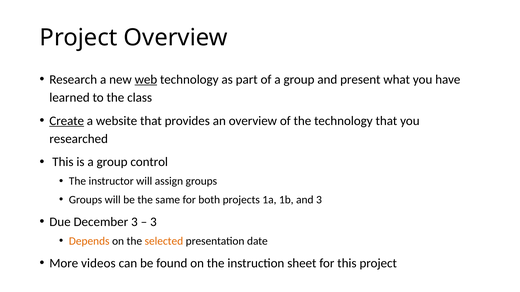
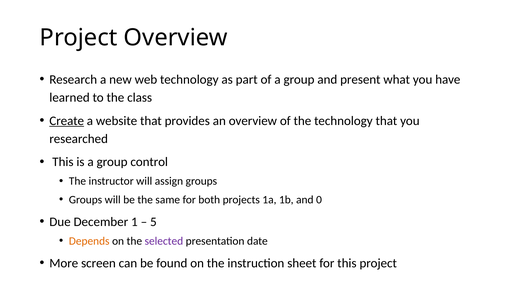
web underline: present -> none (146, 80)
and 3: 3 -> 0 (319, 200)
December 3: 3 -> 1 (134, 222)
3: 3 -> 5 (153, 222)
selected colour: orange -> purple (164, 241)
videos: videos -> screen (98, 264)
